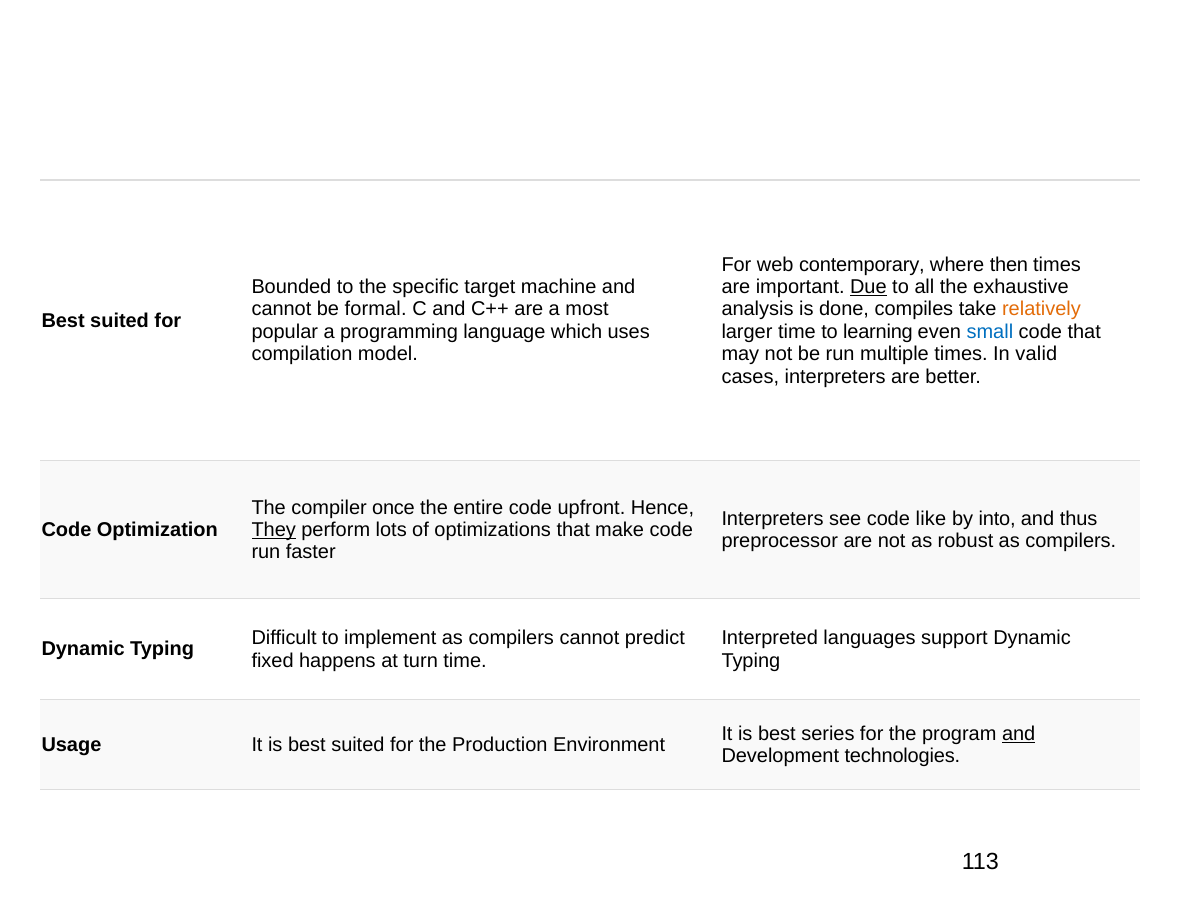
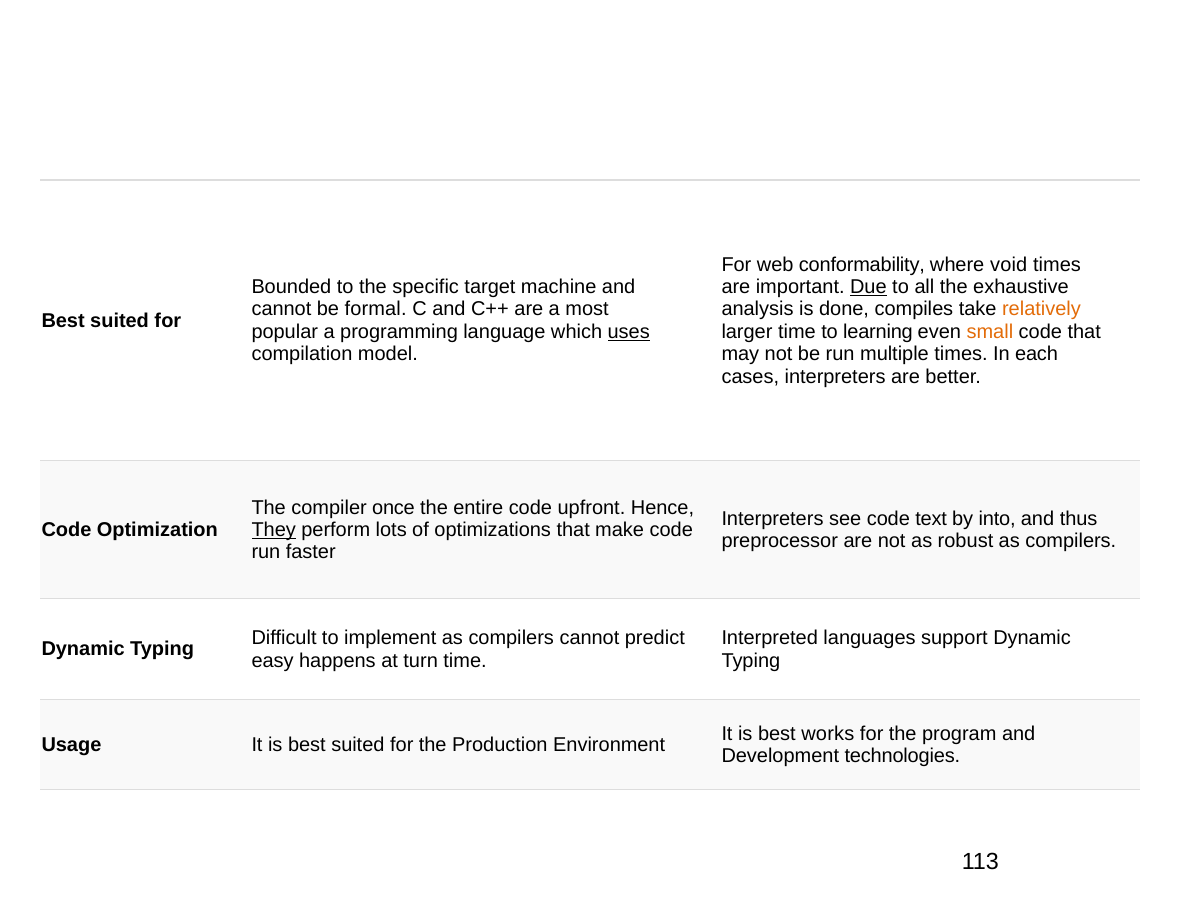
contemporary: contemporary -> conformability (862, 265)
then: then -> void (1009, 265)
uses underline: none -> present (629, 332)
small colour: blue -> orange (990, 332)
valid: valid -> each (1037, 354)
like: like -> text (931, 519)
fixed: fixed -> easy (273, 661)
series: series -> works (828, 734)
and underline: present -> none (1019, 734)
